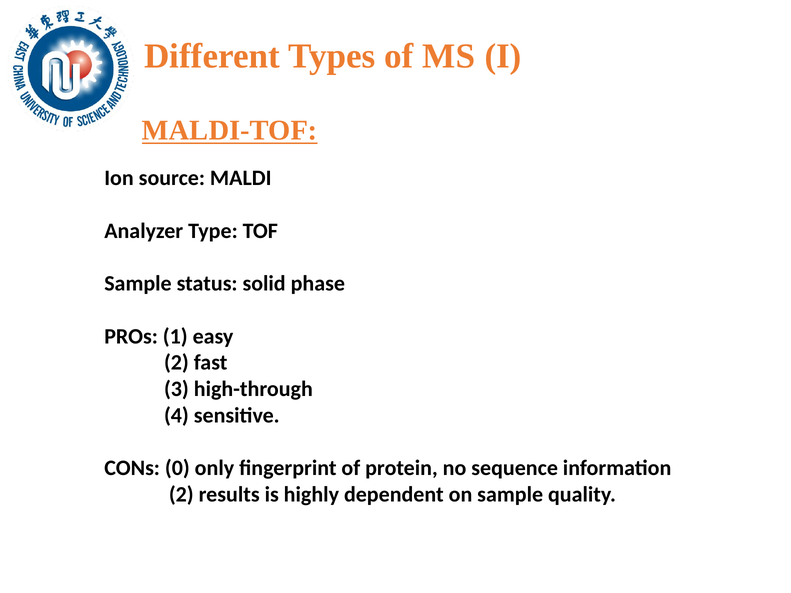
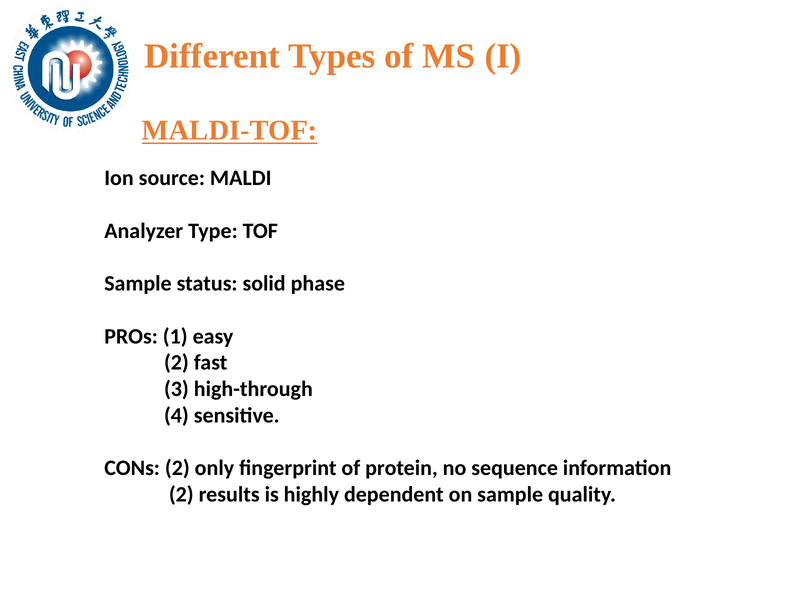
CONs 0: 0 -> 2 (177, 468)
